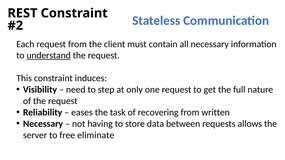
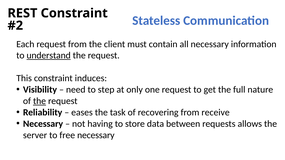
the underline: none -> present (40, 101)
written: written -> receive (216, 113)
free eliminate: eliminate -> necessary (96, 135)
